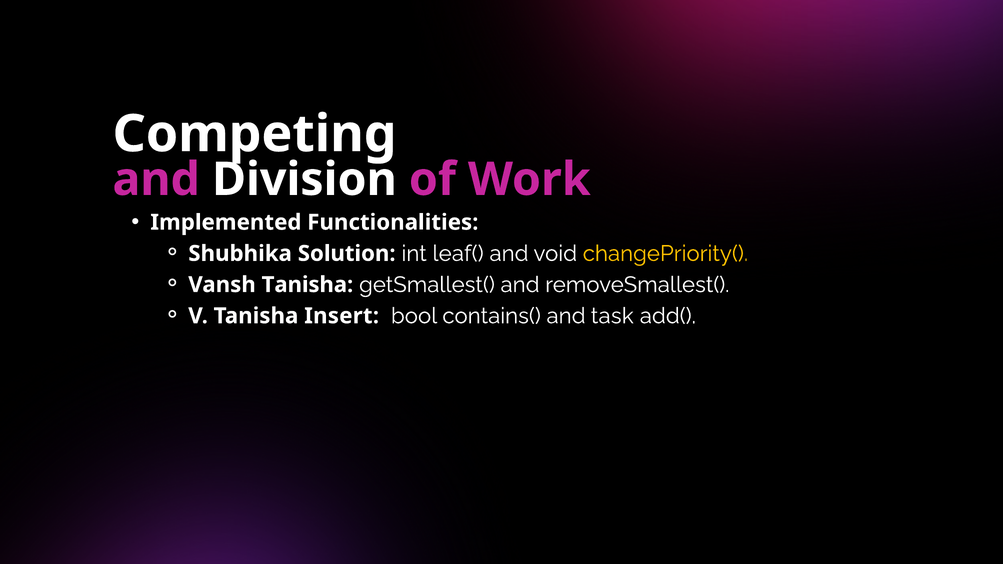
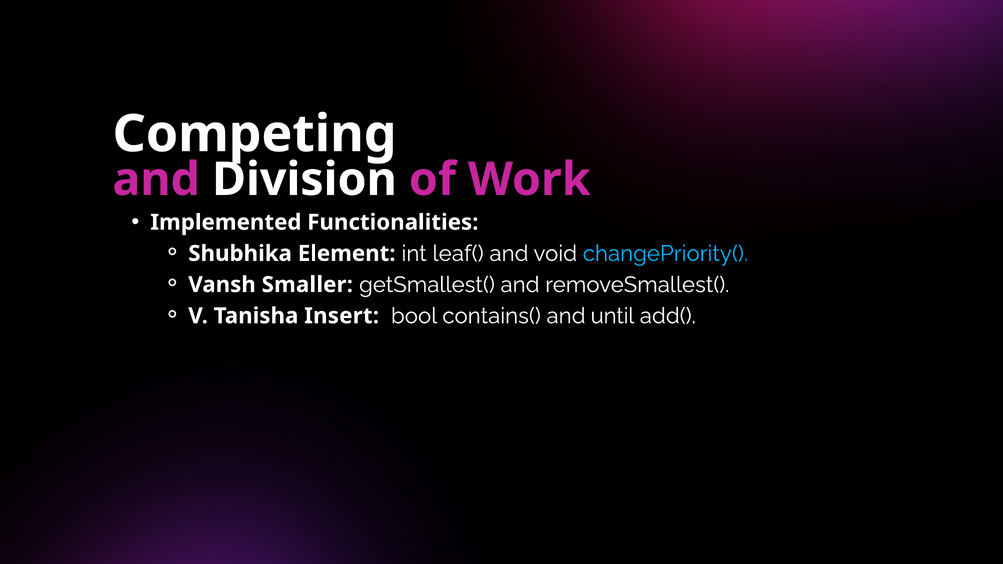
Solution: Solution -> Element (347, 254)
changePriority( colour: yellow -> light blue (665, 254)
Vansh Tanisha: Tanisha -> Smaller (307, 285)
task: task -> until (612, 316)
